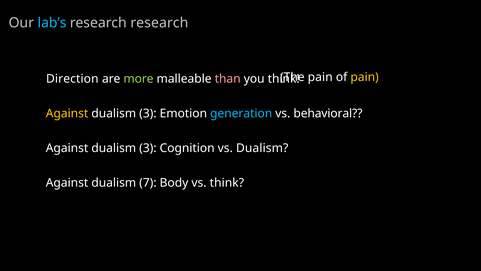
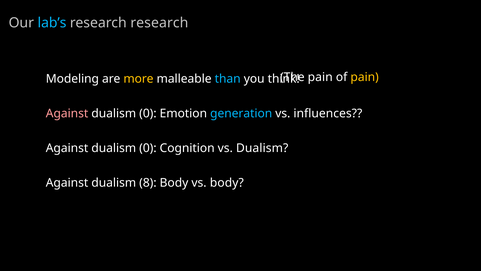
Direction: Direction -> Modeling (72, 79)
more colour: light green -> yellow (138, 79)
than colour: pink -> light blue (228, 79)
Against colour: yellow -> pink (67, 113)
3: 3 -> 0 (148, 113)
behavioral: behavioral -> influences (328, 113)
3: 3 -> 0 (148, 148)
7: 7 -> 8 (148, 183)
vs think: think -> body (227, 183)
